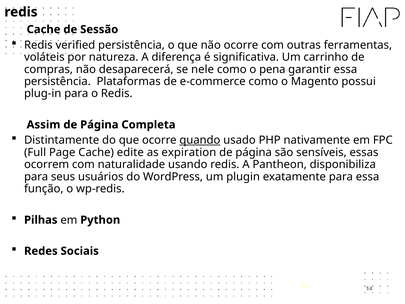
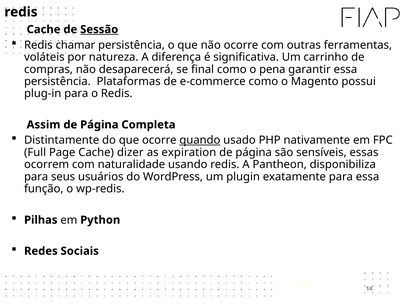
Sessão underline: none -> present (99, 29)
verified: verified -> chamar (75, 45)
nele: nele -> final (203, 69)
edite: edite -> dizer (130, 152)
